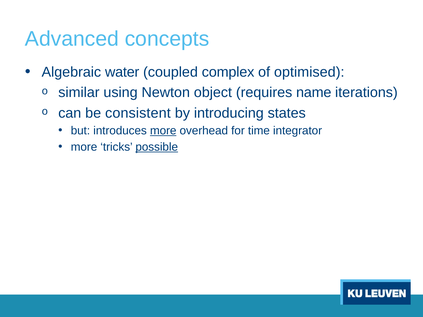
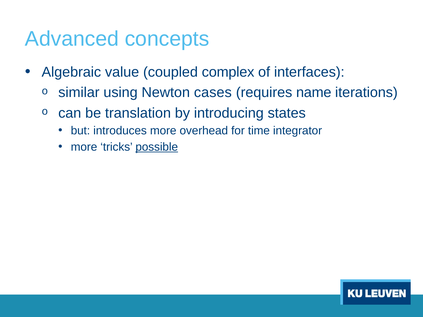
water: water -> value (122, 72)
optimised: optimised -> interfaces (309, 72)
object: object -> cases (213, 93)
consistent: consistent -> translation (138, 113)
more underline: present -> none (163, 131)
